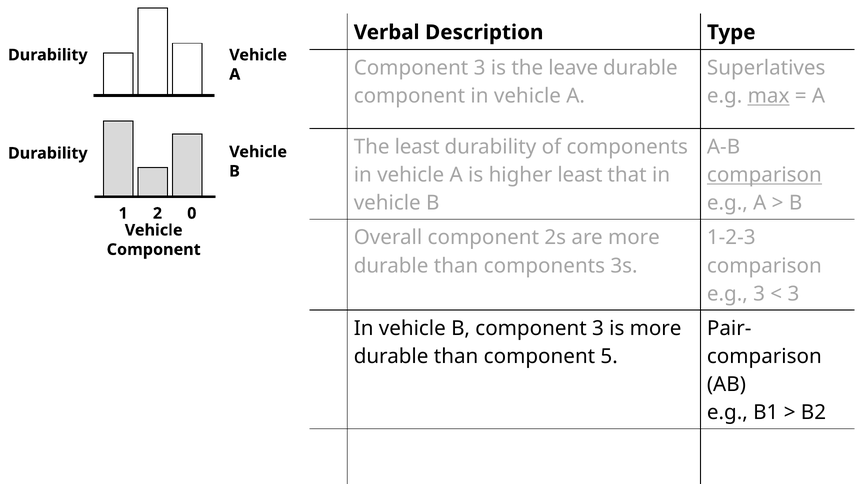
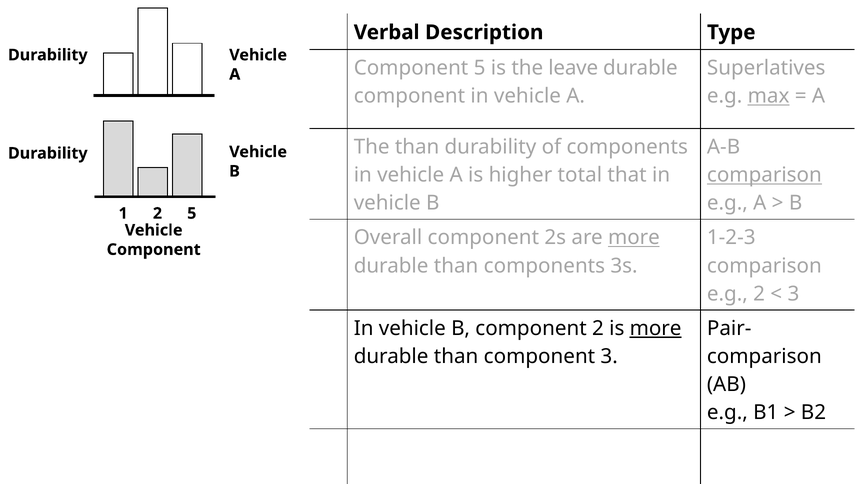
3: 3 -> 5 (480, 68)
The least: least -> than (417, 147)
higher least: least -> total (580, 175)
2 0: 0 -> 5 (192, 214)
more underline: none -> present (634, 238)
e.g 3: 3 -> 2 (759, 294)
B component 3: 3 -> 2 (598, 329)
more underline: none -> present (656, 329)
component 5: 5 -> 3 (609, 357)
